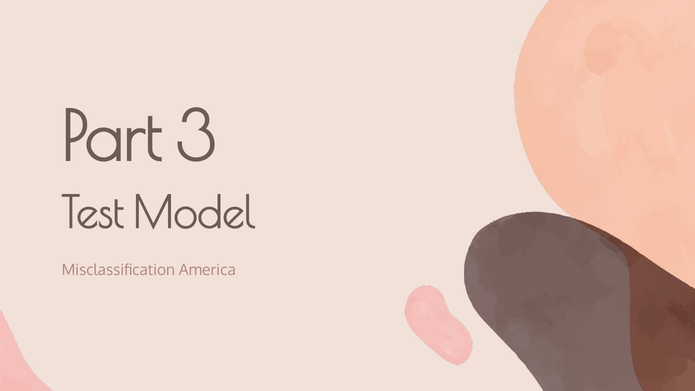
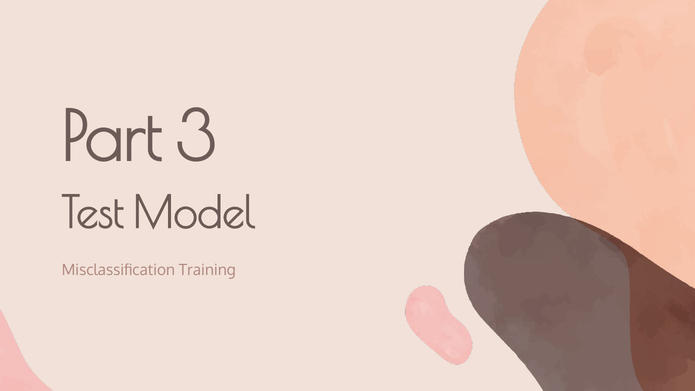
America: America -> Training (207, 270)
